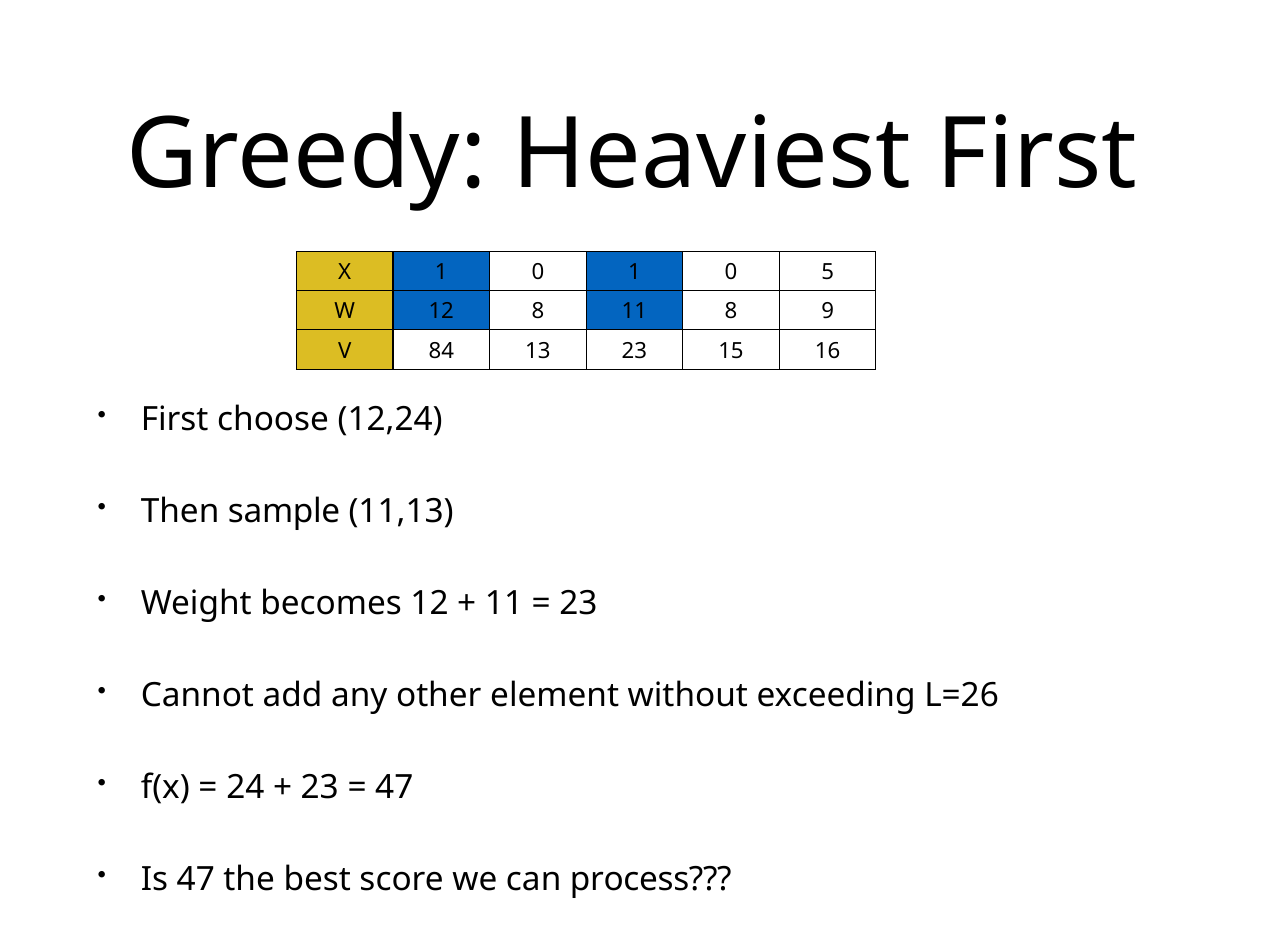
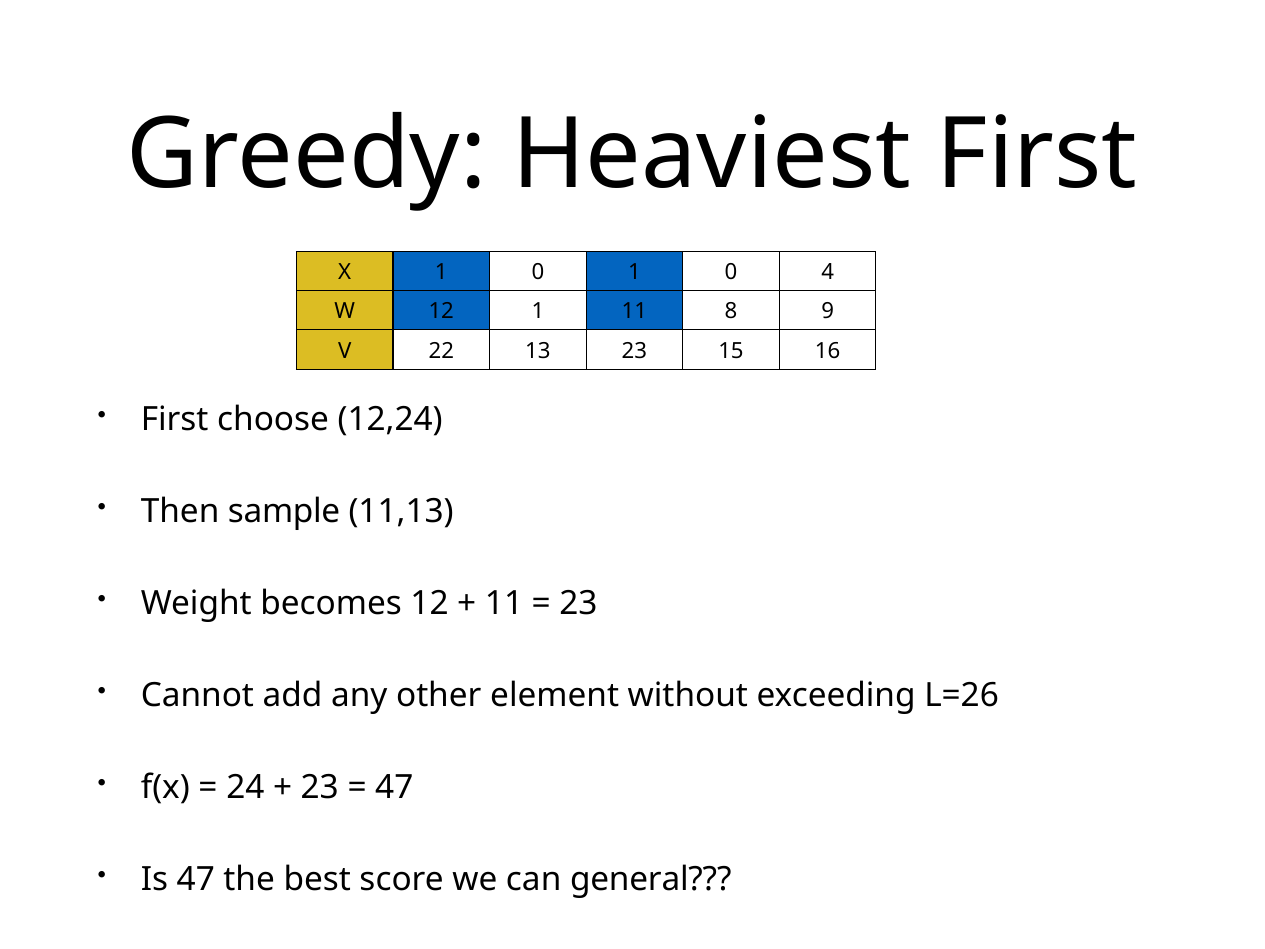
5: 5 -> 4 (828, 272)
12 8: 8 -> 1 (538, 312)
84: 84 -> 22 (441, 351)
process: process -> general (651, 879)
